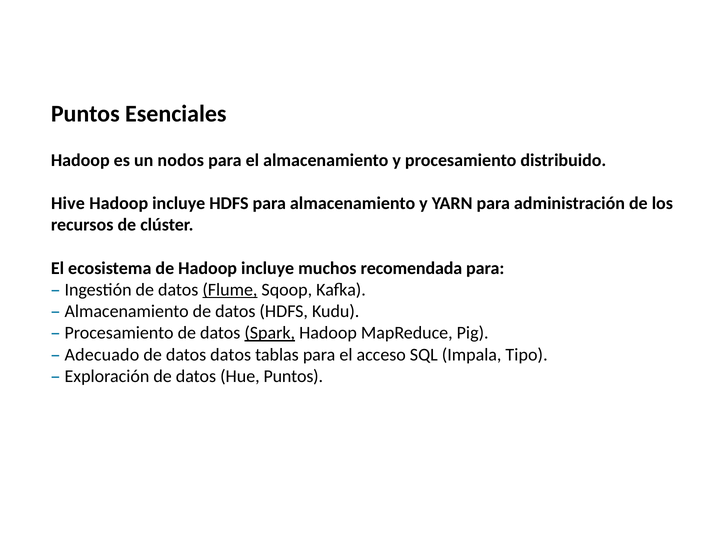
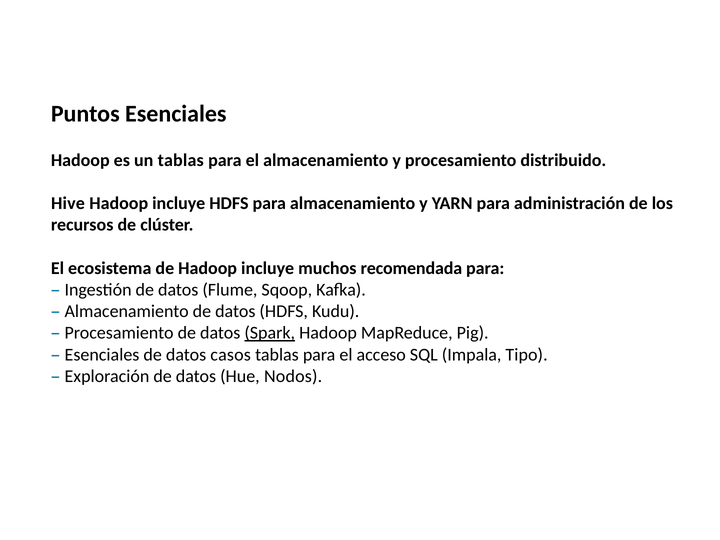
un nodos: nodos -> tablas (181, 160)
Flume underline: present -> none (230, 290)
Adecuado: Adecuado -> Esenciales (102, 355)
datos datos: datos -> casos (231, 355)
Hue Puntos: Puntos -> Nodos (293, 376)
